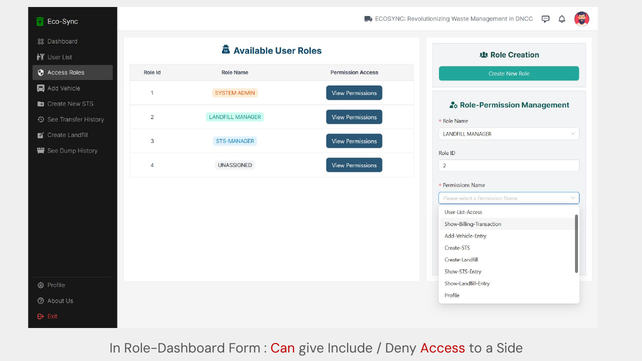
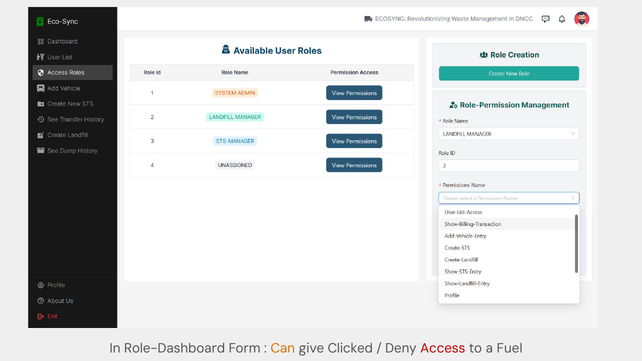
Can colour: red -> orange (283, 348)
Include: Include -> Clicked (350, 348)
Side: Side -> Fuel (510, 348)
